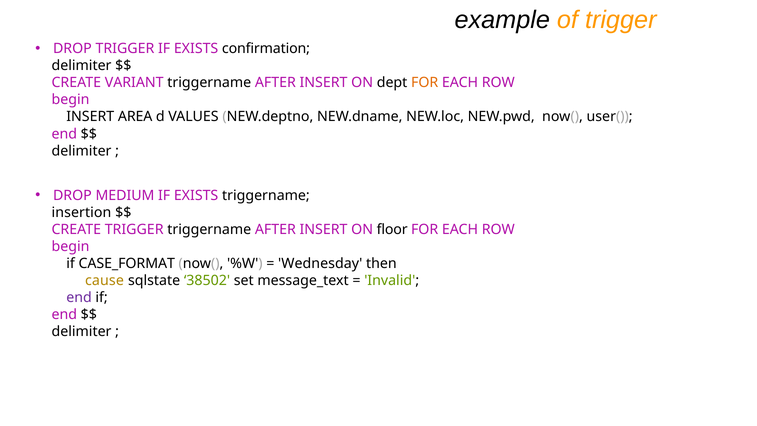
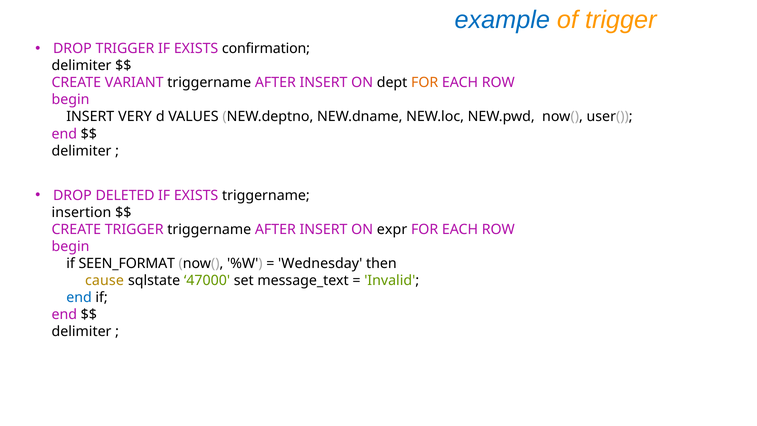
example colour: black -> blue (502, 20)
AREA: AREA -> VERY (135, 117)
MEDIUM: MEDIUM -> DELETED (125, 195)
floor: floor -> expr (392, 229)
CASE_FORMAT: CASE_FORMAT -> SEEN_FORMAT (127, 263)
38502: 38502 -> 47000 (207, 281)
end colour: purple -> blue (79, 298)
